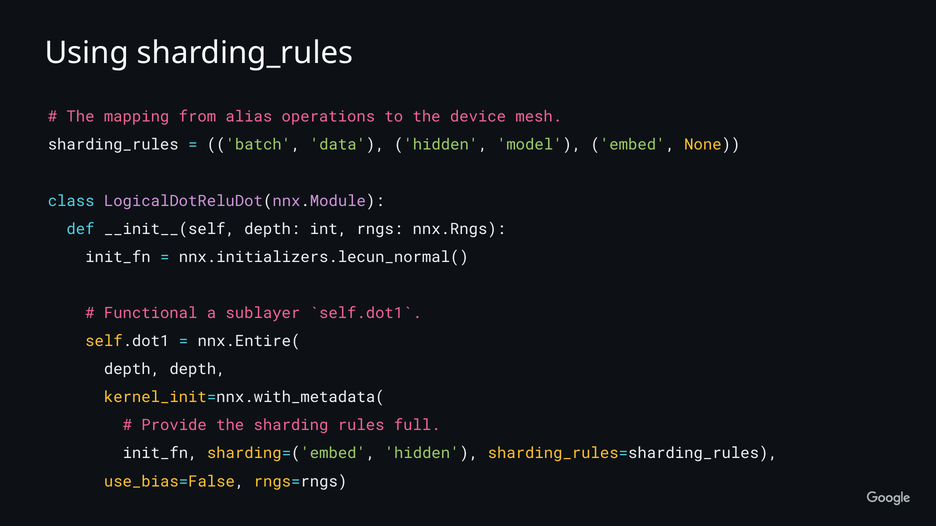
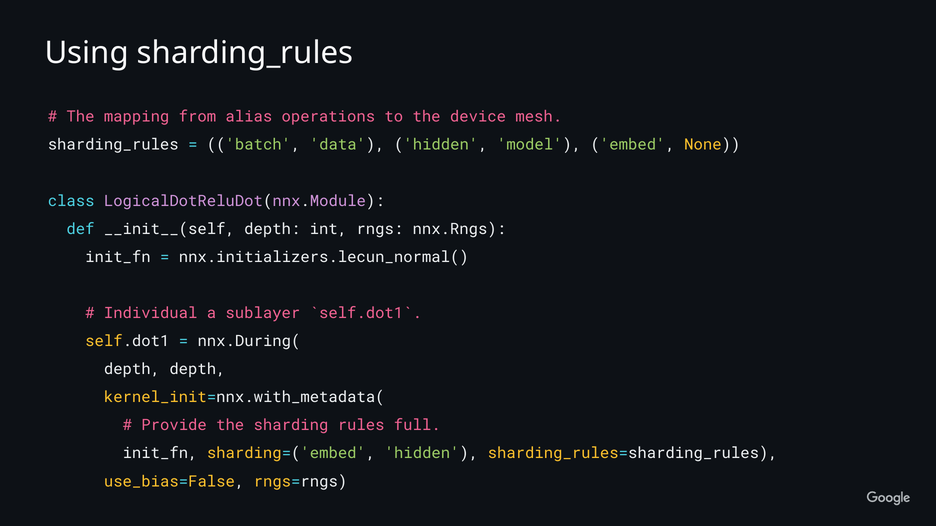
Functional: Functional -> Individual (151, 313)
nnx.Entire(: nnx.Entire( -> nnx.During( (249, 341)
